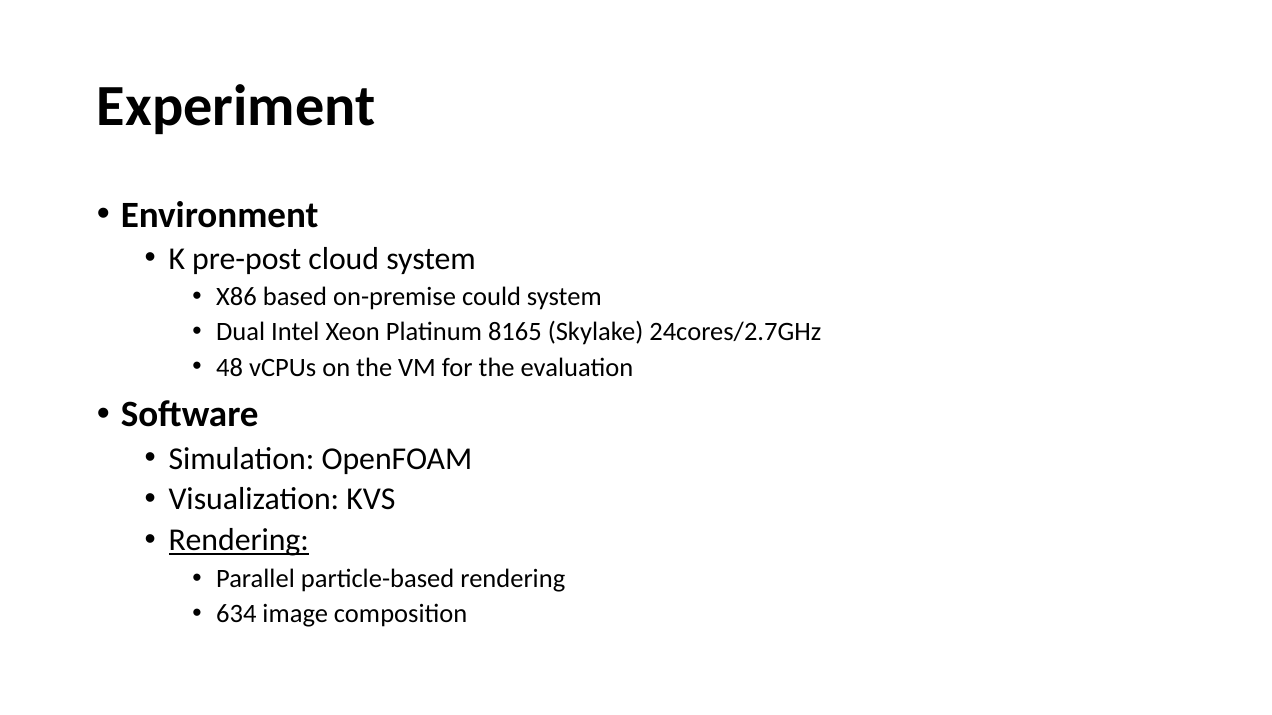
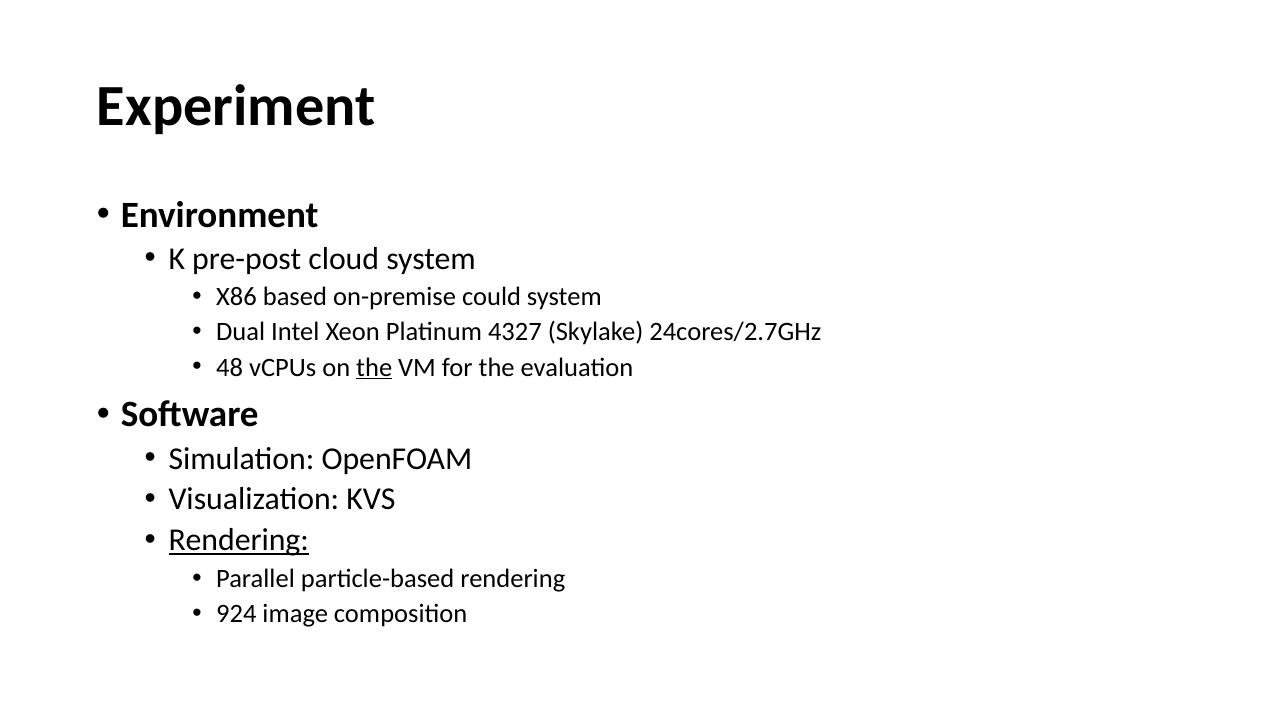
8165: 8165 -> 4327 (515, 332)
the underline: none -> present (374, 368)
634: 634 -> 924 (236, 614)
